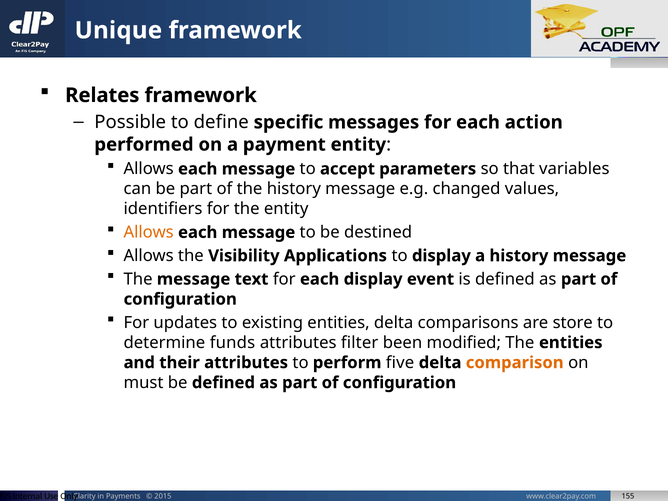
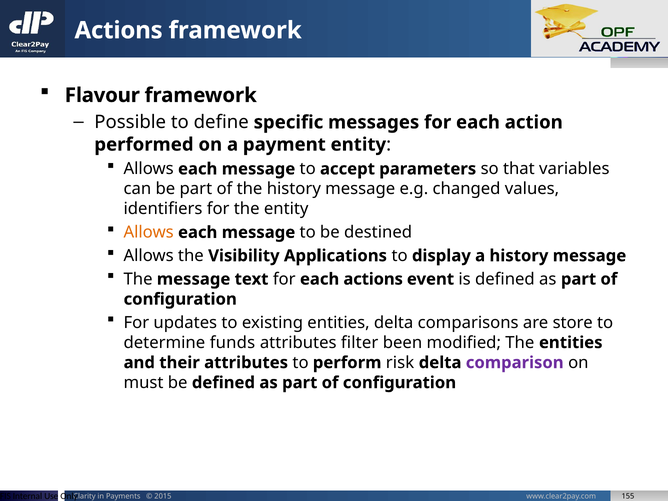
Unique: Unique -> Actions (119, 30)
Relates: Relates -> Flavour (102, 95)
each display: display -> actions (373, 279)
five: five -> risk (400, 363)
comparison colour: orange -> purple (515, 363)
